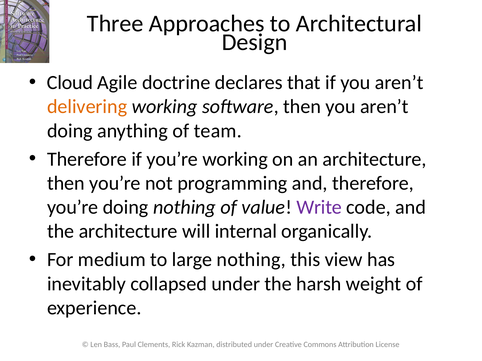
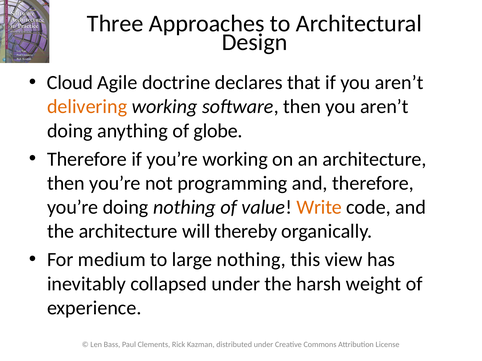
team: team -> globe (218, 131)
Write colour: purple -> orange (319, 208)
internal: internal -> thereby (246, 232)
